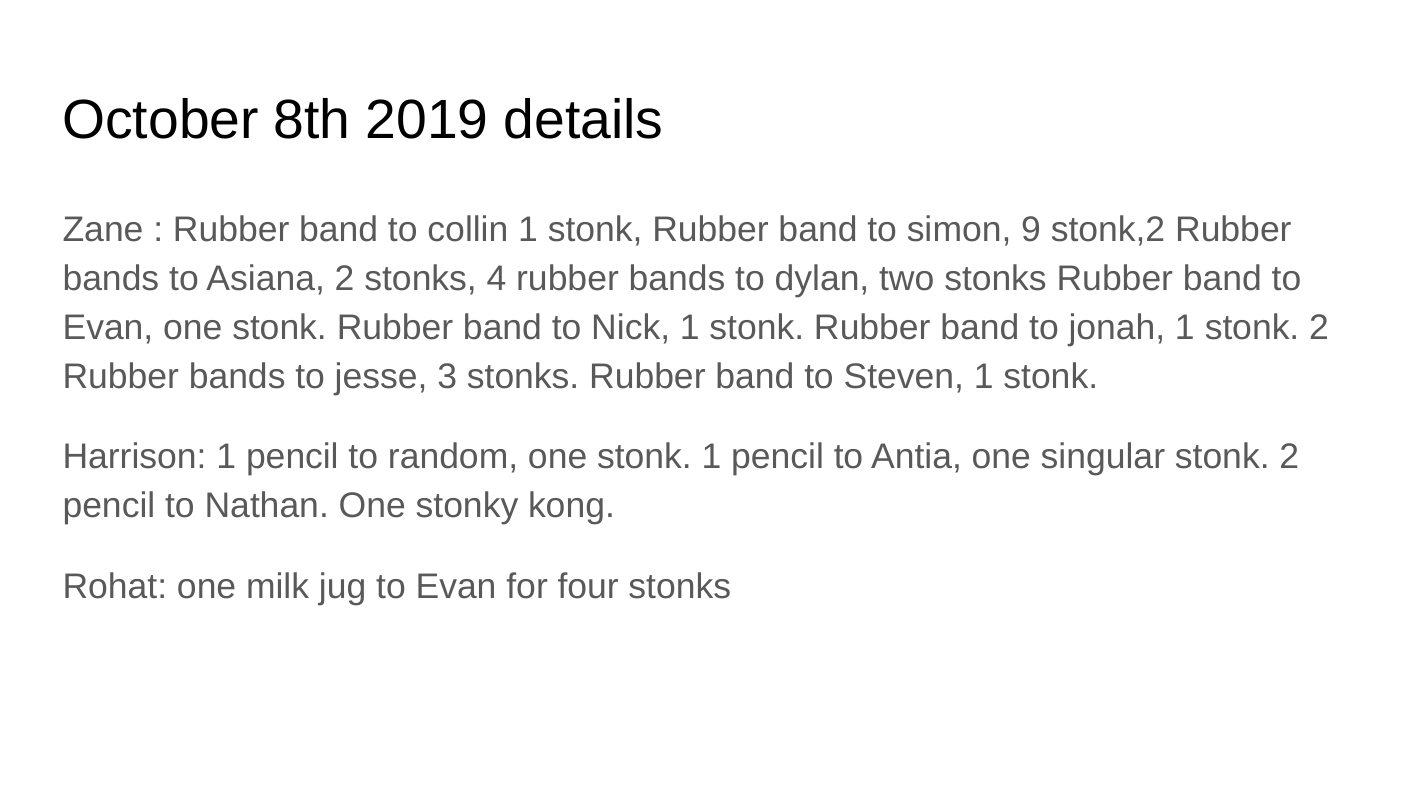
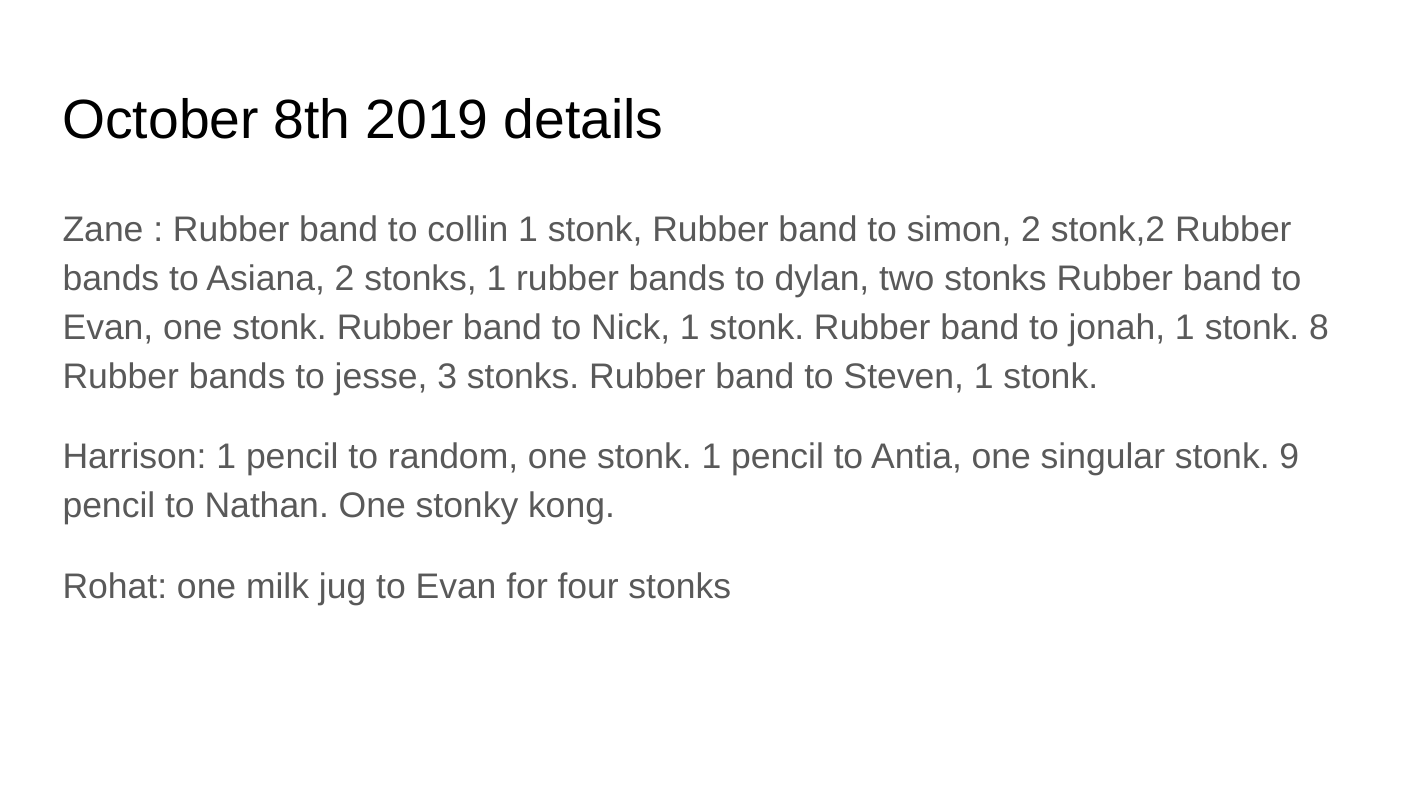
simon 9: 9 -> 2 (1031, 229)
stonks 4: 4 -> 1 (496, 278)
1 stonk 2: 2 -> 8 (1319, 327)
singular stonk 2: 2 -> 9 (1289, 457)
